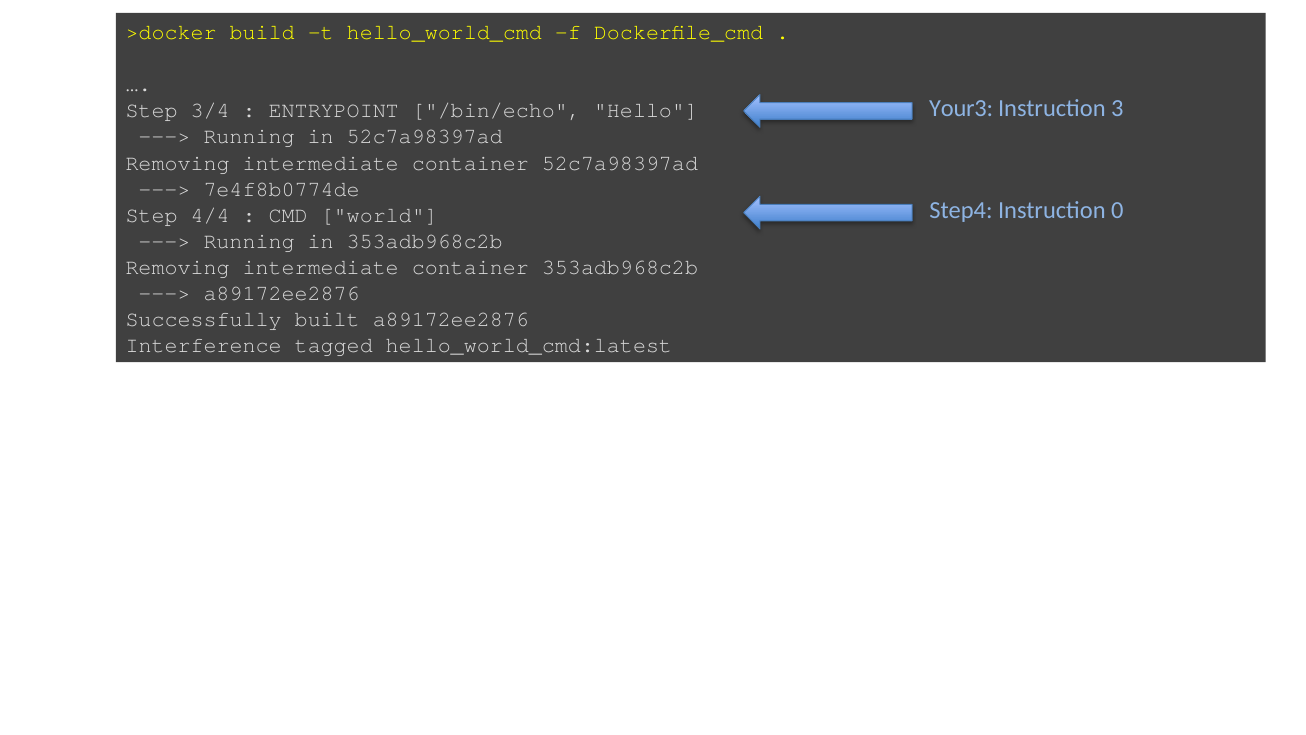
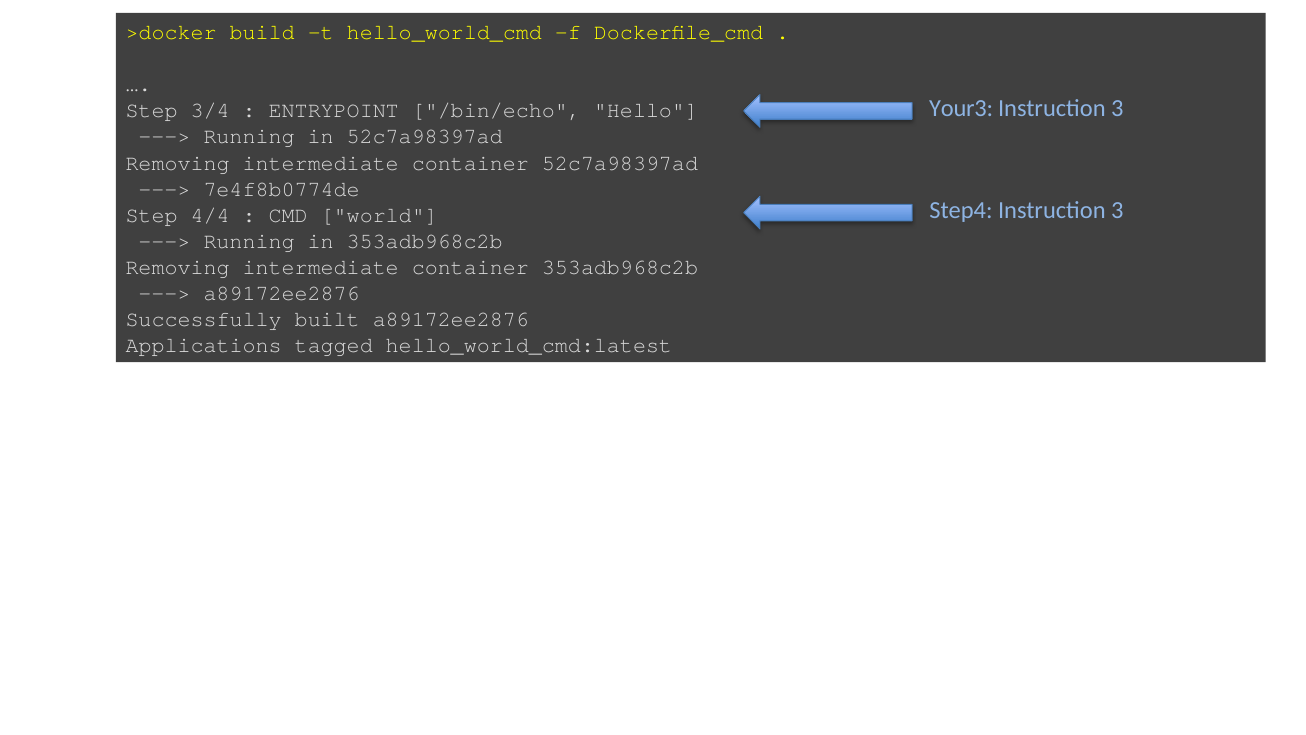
Step4 Instruction 0: 0 -> 3 (1117, 210)
Interference: Interference -> Applications (204, 346)
